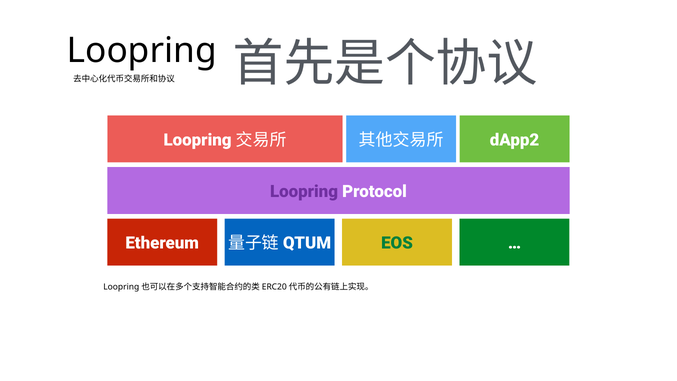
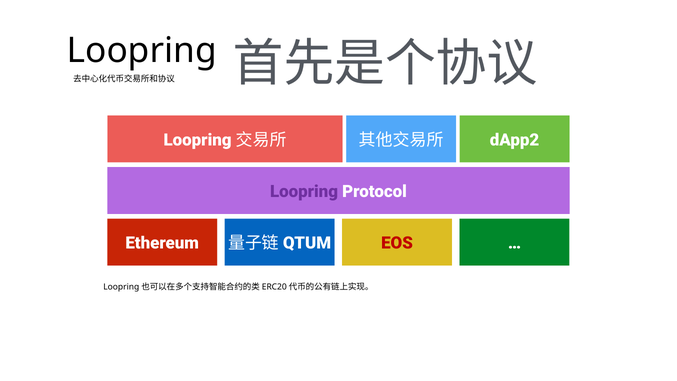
EOS colour: green -> red (397, 243)
